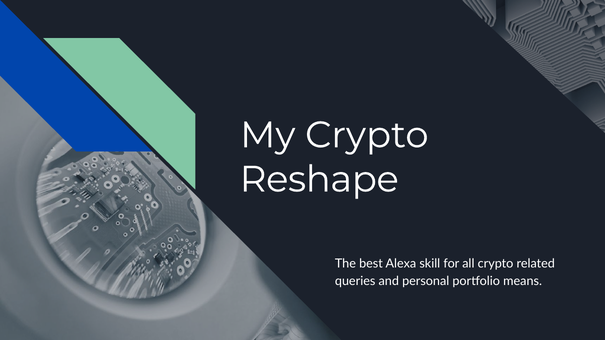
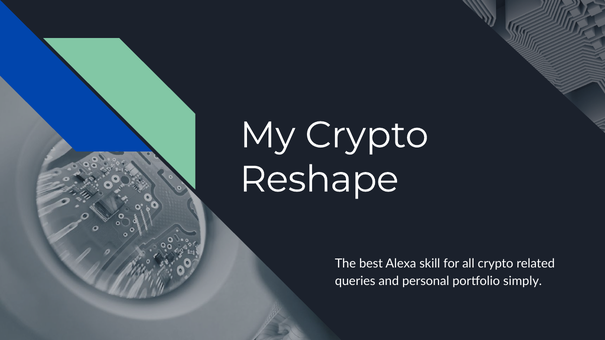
means: means -> simply (523, 281)
